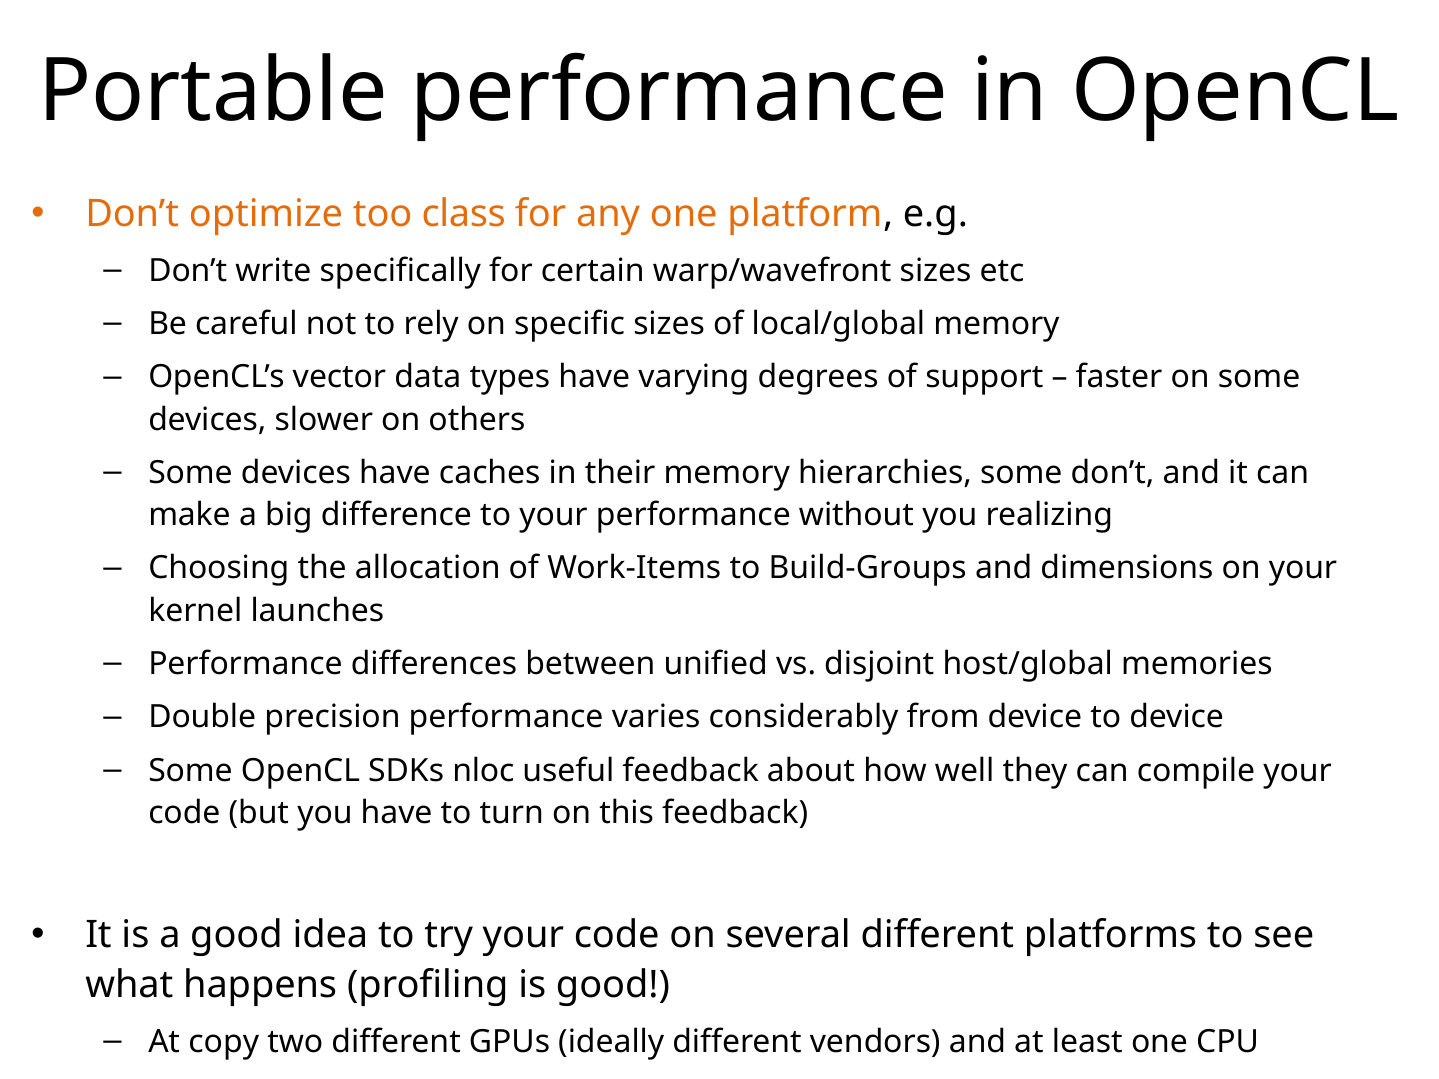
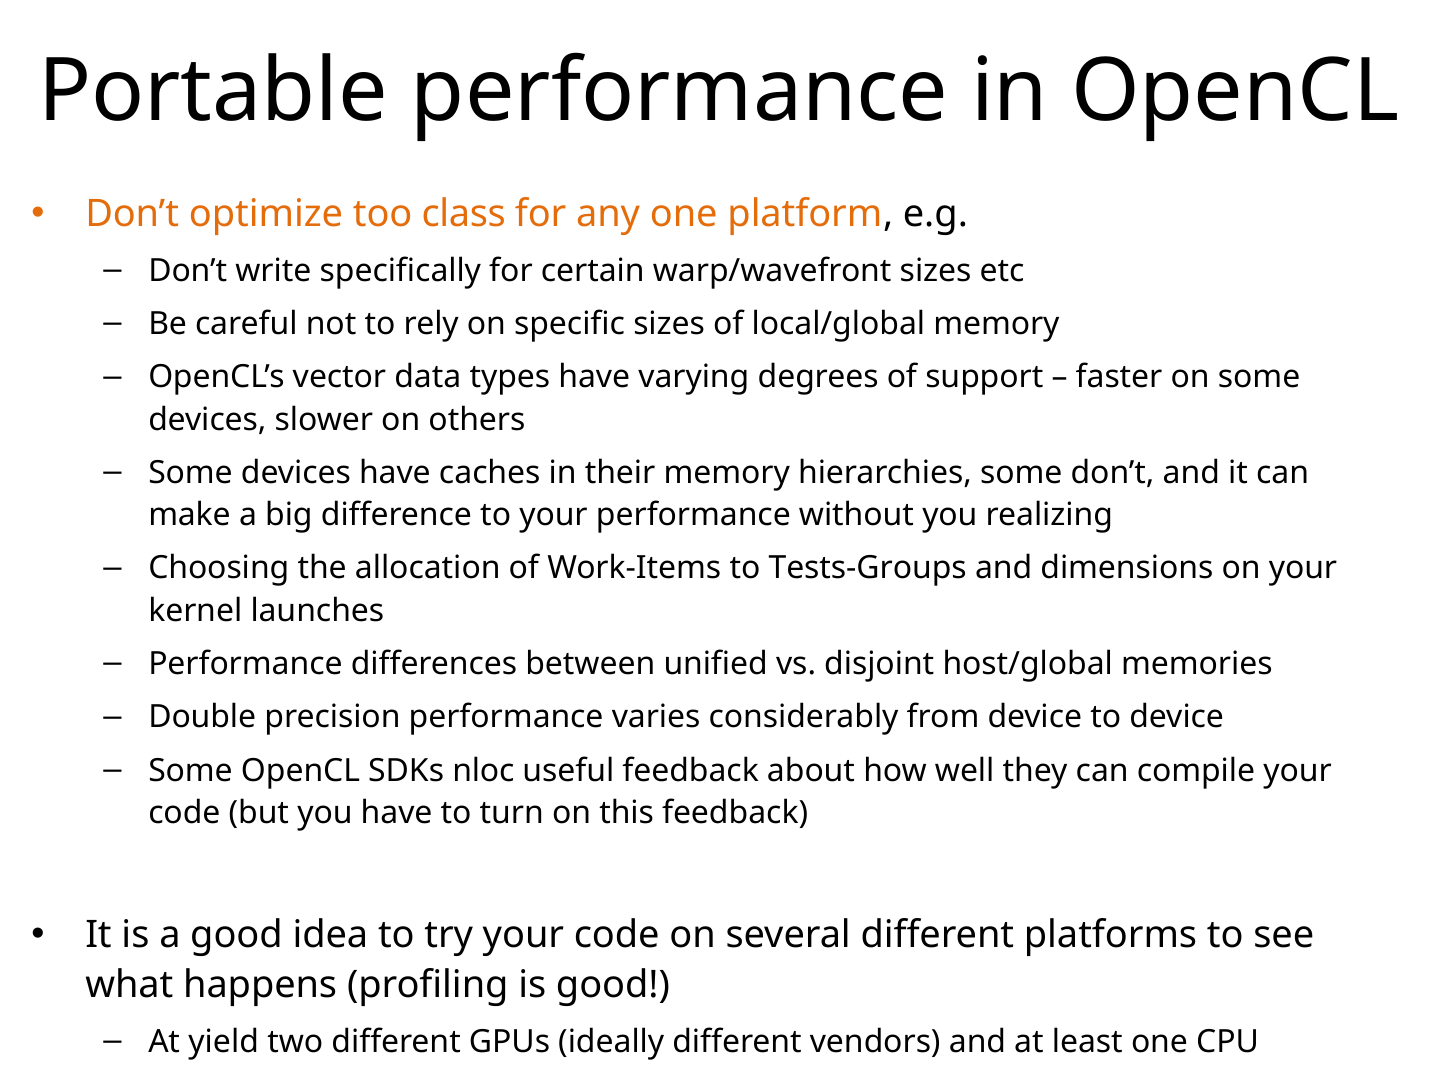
Build-Groups: Build-Groups -> Tests-Groups (868, 568)
copy: copy -> yield (224, 1042)
